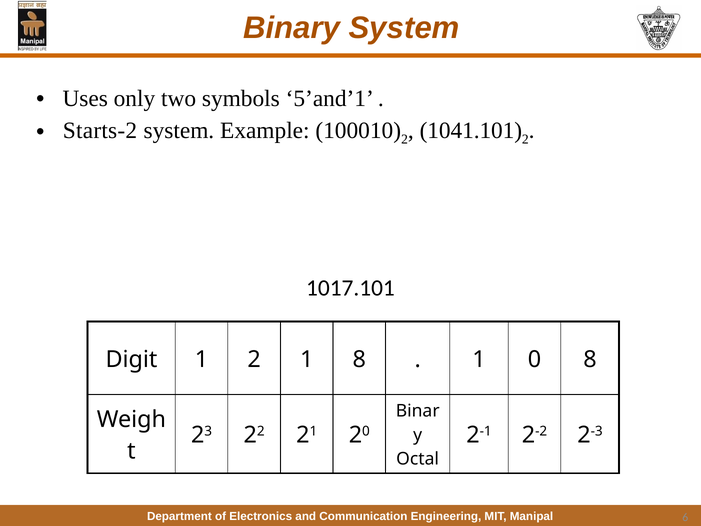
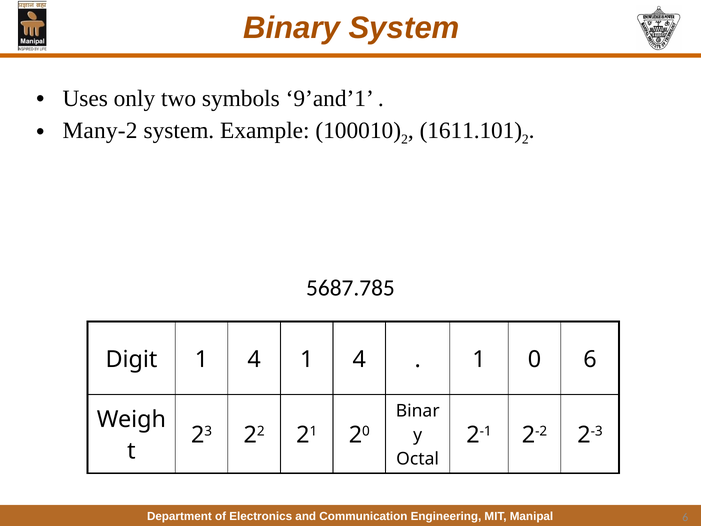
5’and’1: 5’and’1 -> 9’and’1 (330, 98)
Starts-2: Starts-2 -> Many-2 (100, 130)
1041.101: 1041.101 -> 1611.101 (471, 130)
1017.101: 1017.101 -> 5687.785 (350, 288)
Digit 1 2: 2 -> 4 (254, 359)
8: 8 -> 4 (359, 359)
0 8: 8 -> 6 (590, 359)
